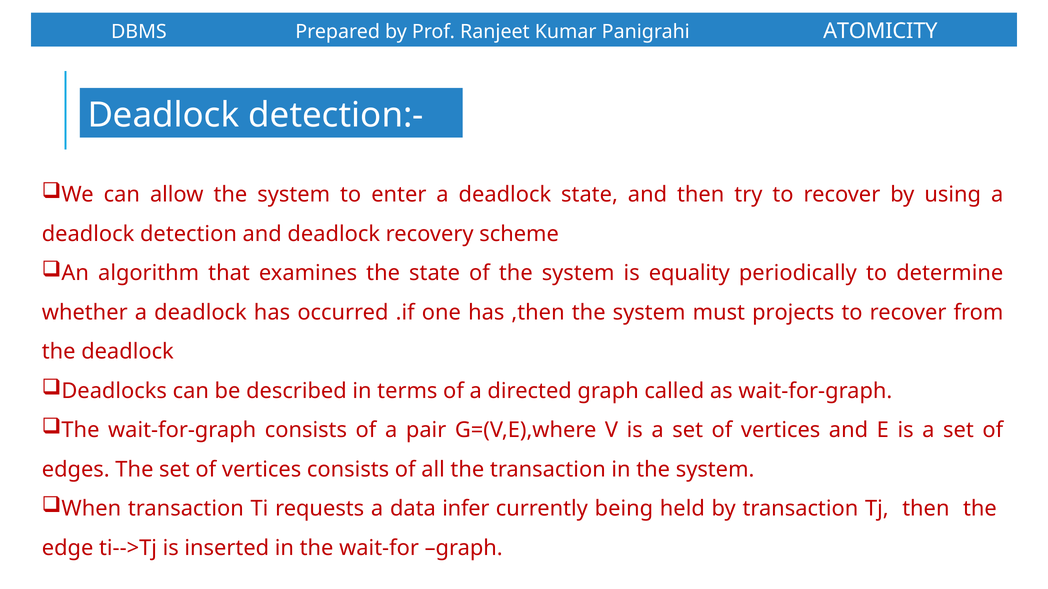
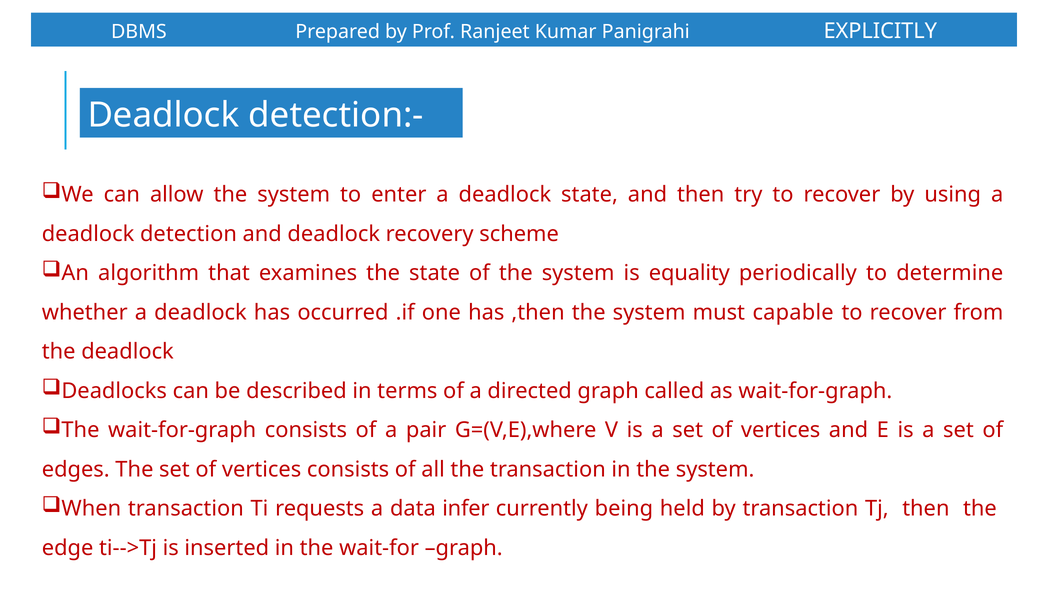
ATOMICITY: ATOMICITY -> EXPLICITLY (880, 31)
projects: projects -> capable (793, 313)
